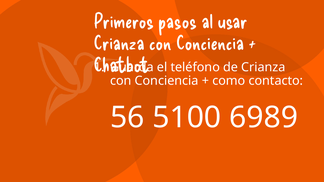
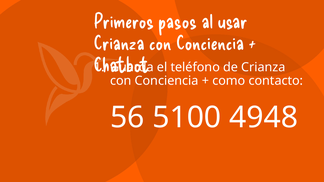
6989: 6989 -> 4948 (264, 118)
